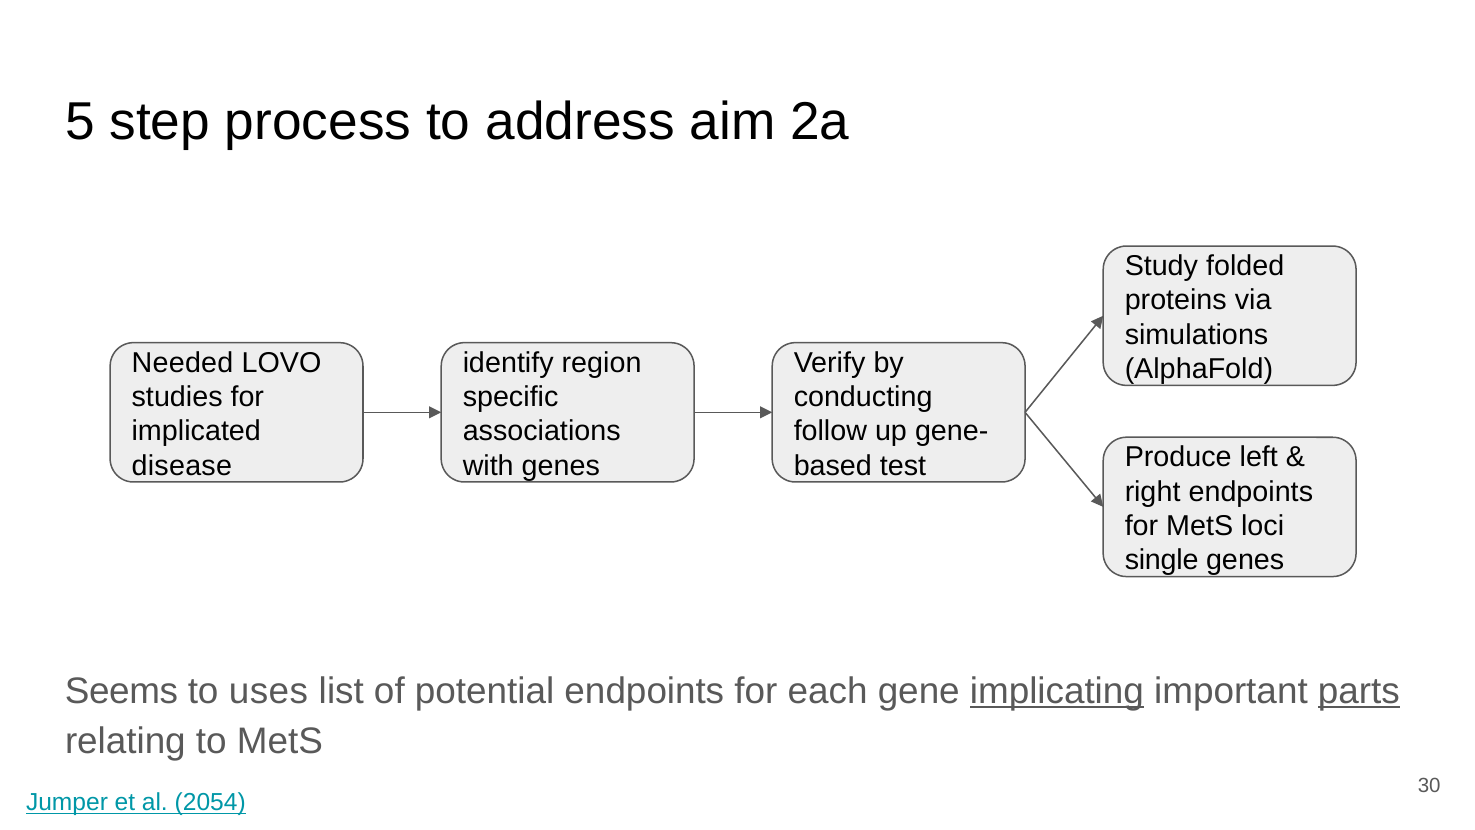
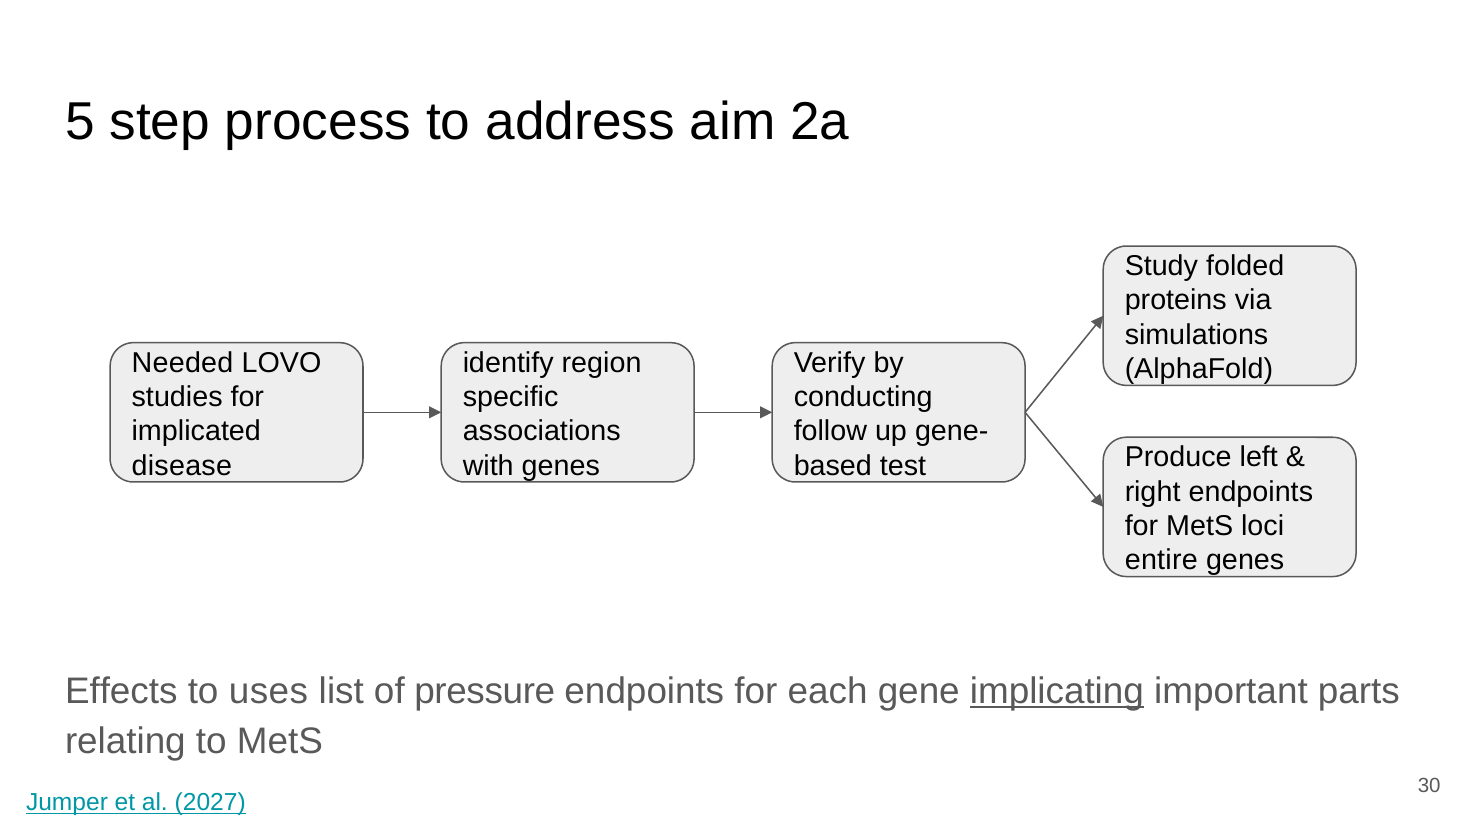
single: single -> entire (1161, 560)
Seems: Seems -> Effects (121, 691)
potential: potential -> pressure (485, 691)
parts underline: present -> none (1359, 691)
2054: 2054 -> 2027 (210, 802)
